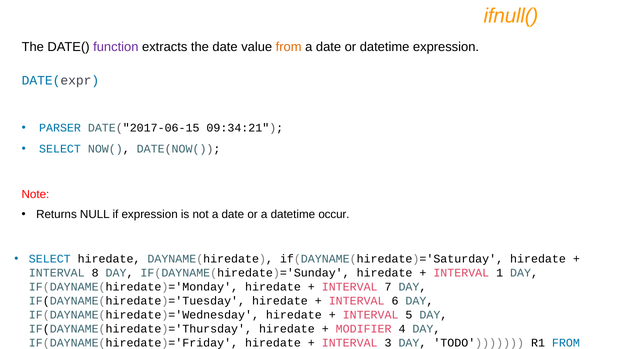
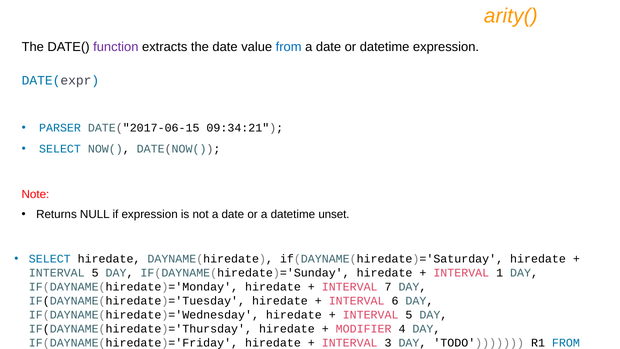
ifnull(: ifnull( -> arity( (511, 16)
from colour: orange -> blue (289, 47)
occur: occur -> unset (334, 214)
8: 8 -> 5 (95, 273)
